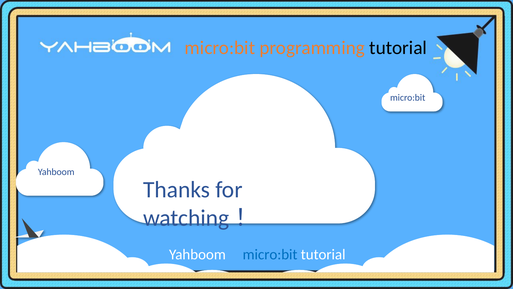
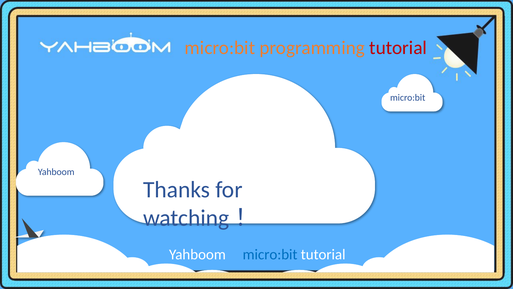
tutorial colour: black -> red (398, 48)
